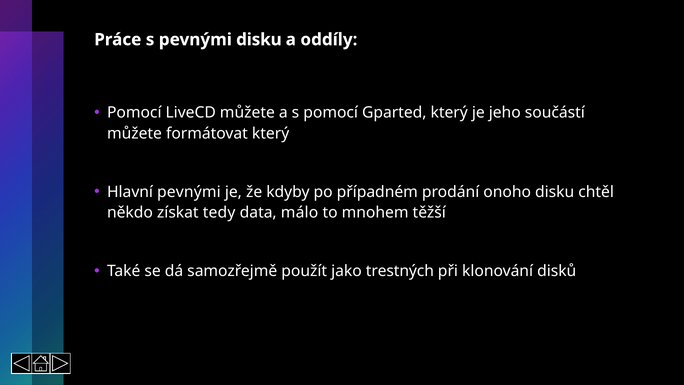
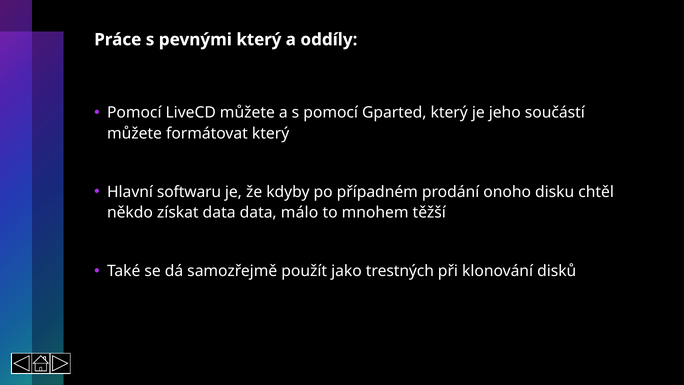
pevnými disku: disku -> který (259, 40)
Hlavní pevnými: pevnými -> softwaru (189, 192)
získat tedy: tedy -> data (219, 213)
